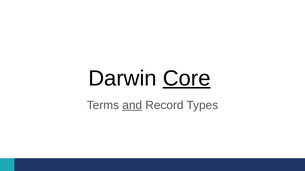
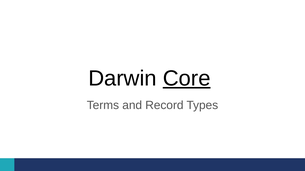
and underline: present -> none (132, 106)
